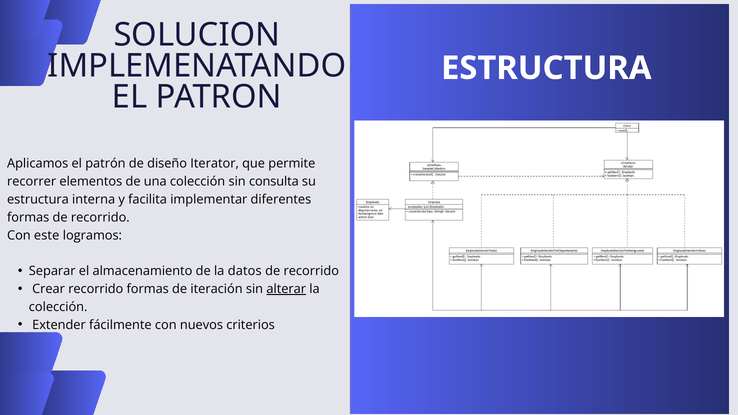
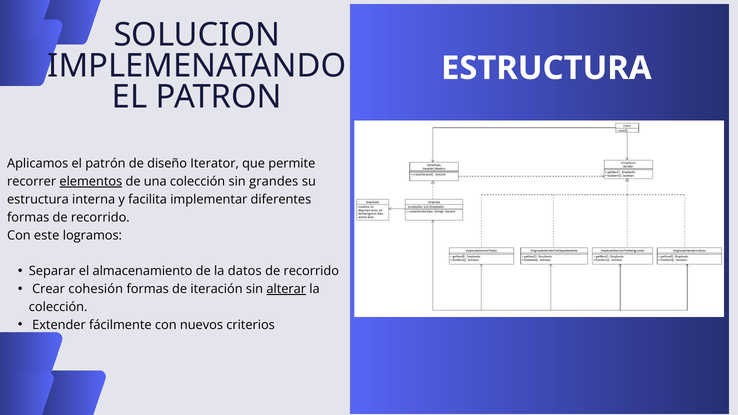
elementos underline: none -> present (91, 182)
consulta: consulta -> grandes (274, 182)
Crear recorrido: recorrido -> cohesión (96, 289)
